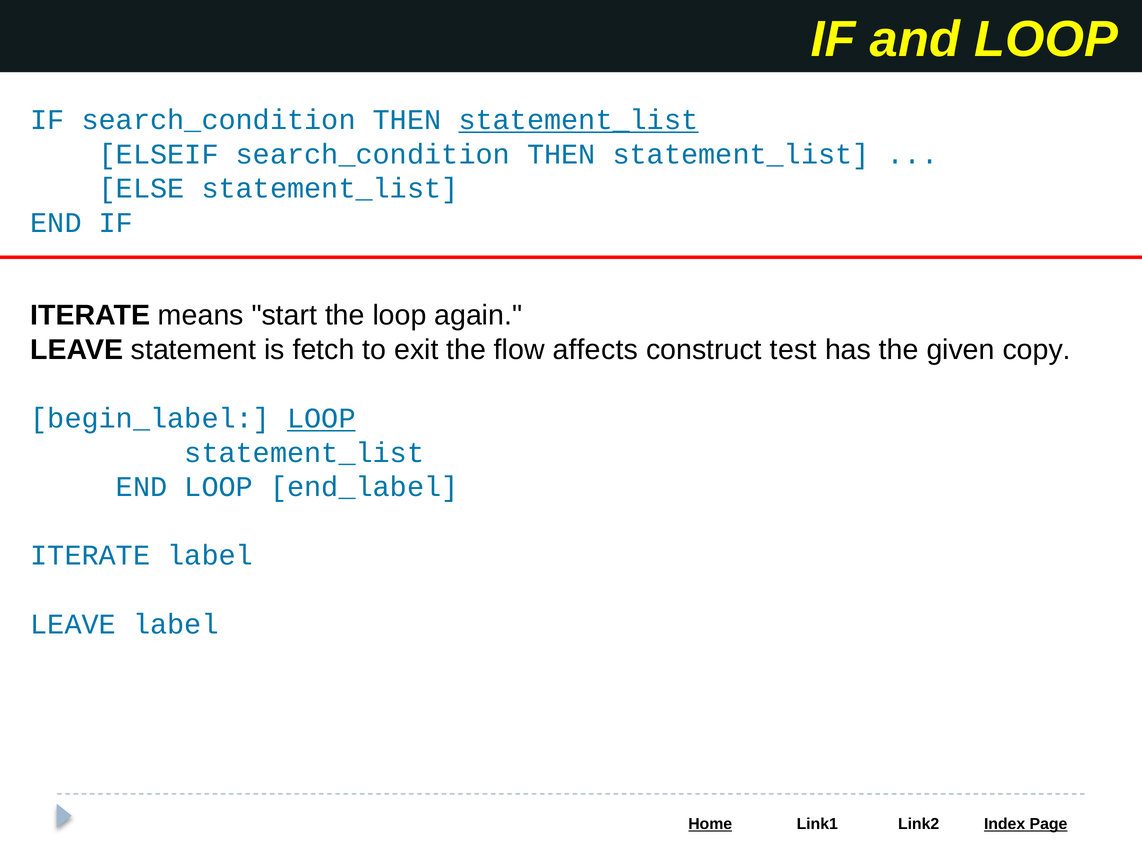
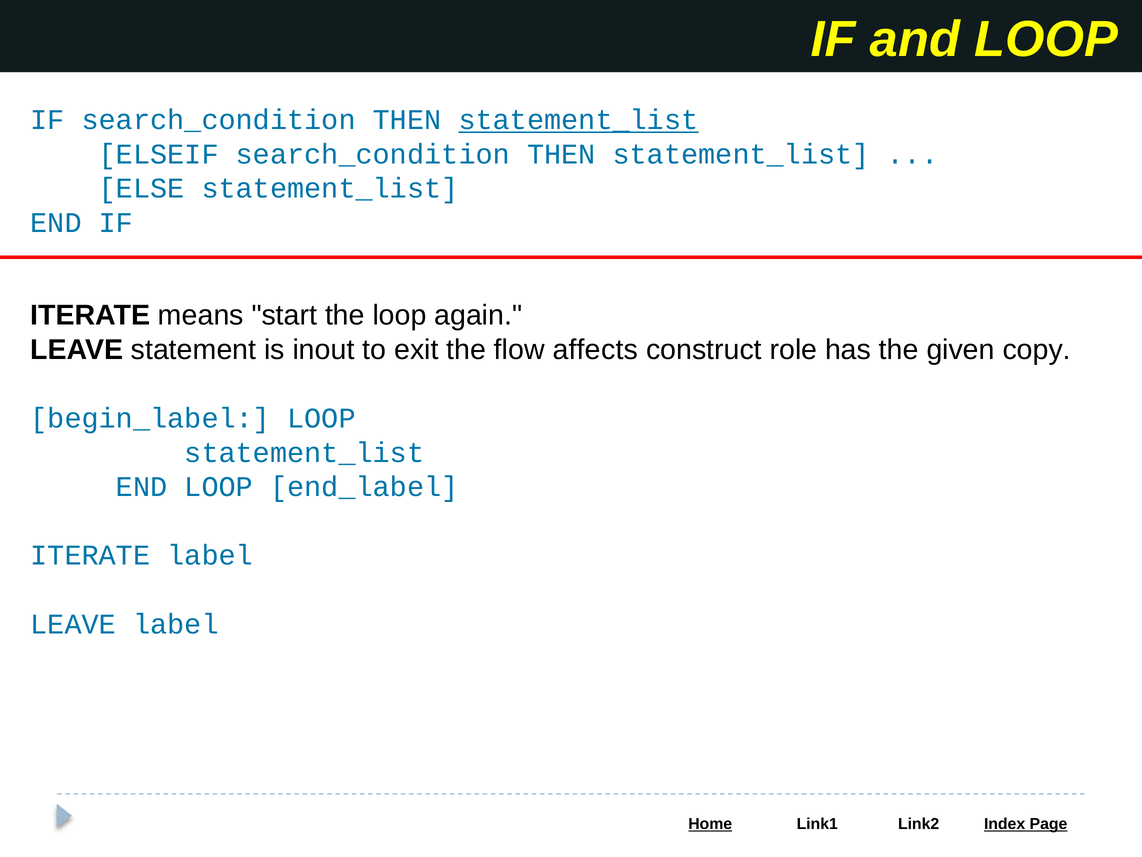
fetch: fetch -> inout (324, 349)
test: test -> role (793, 349)
LOOP underline: present -> none (321, 418)
